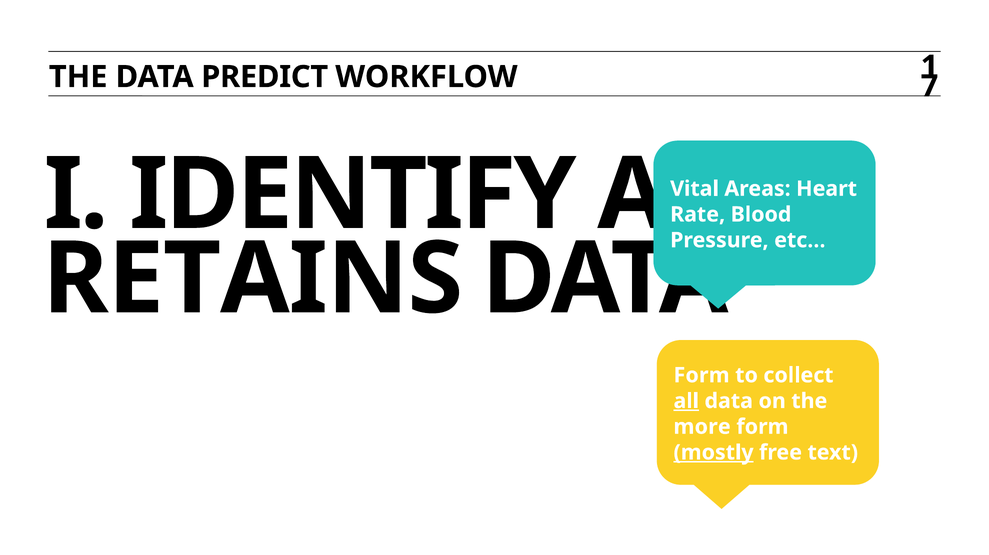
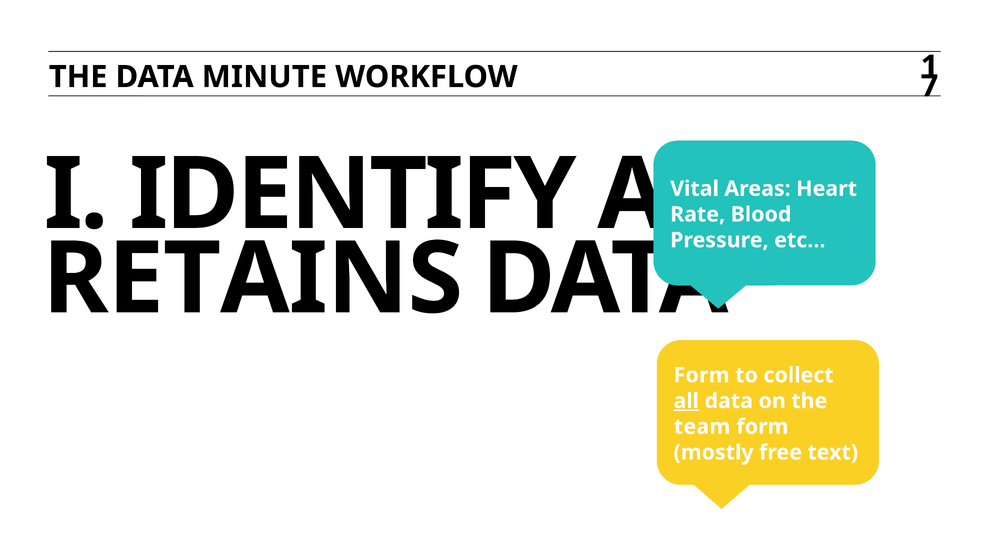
PREDICT: PREDICT -> MINUTE (264, 77)
more: more -> team (702, 427)
mostly underline: present -> none (714, 453)
